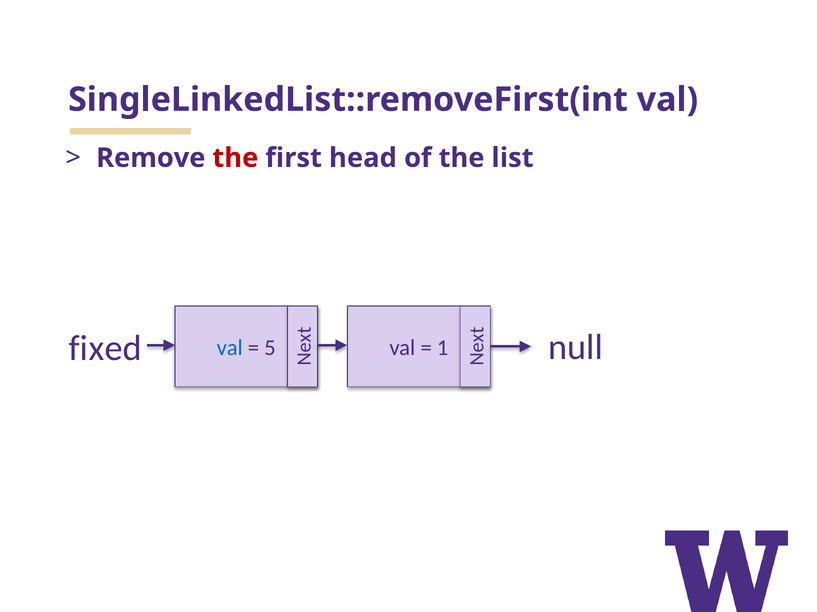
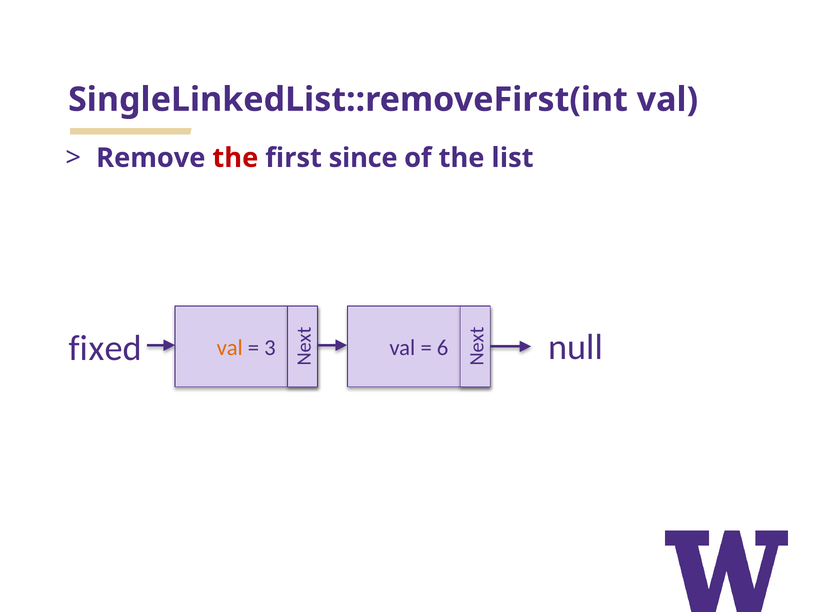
head: head -> since (363, 158)
1: 1 -> 6 (443, 348)
val colour: blue -> orange (230, 348)
5: 5 -> 3 (270, 348)
